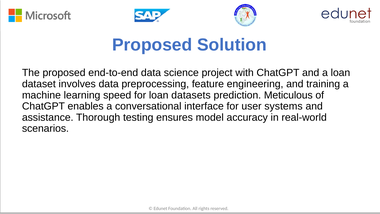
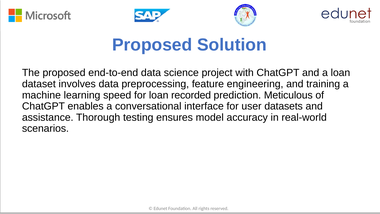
datasets: datasets -> recorded (191, 95)
systems: systems -> datasets (284, 106)
